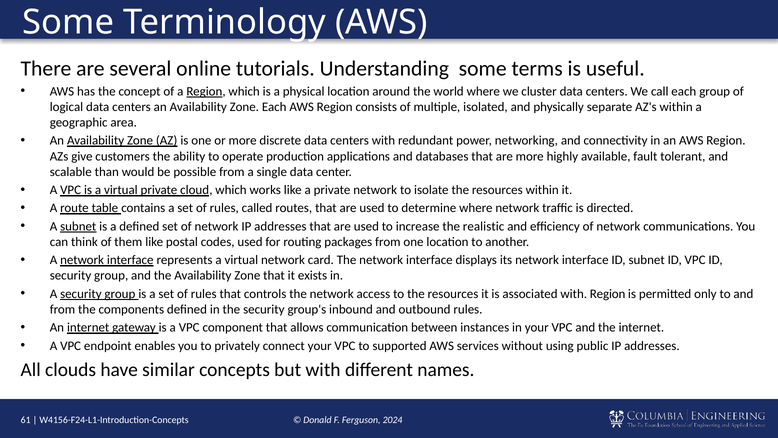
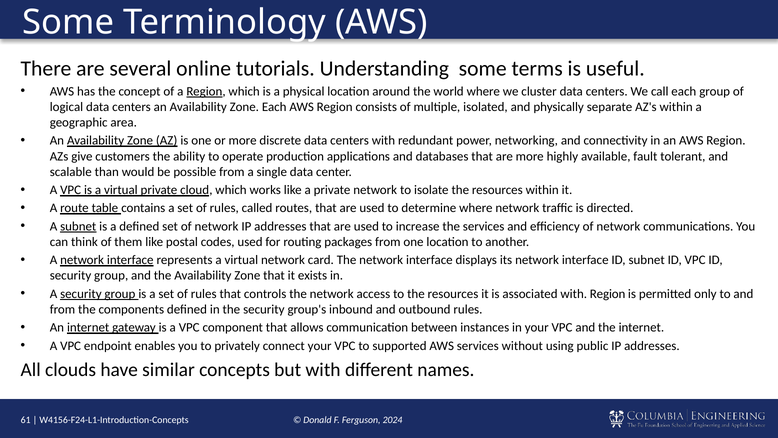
the realistic: realistic -> services (484, 226)
